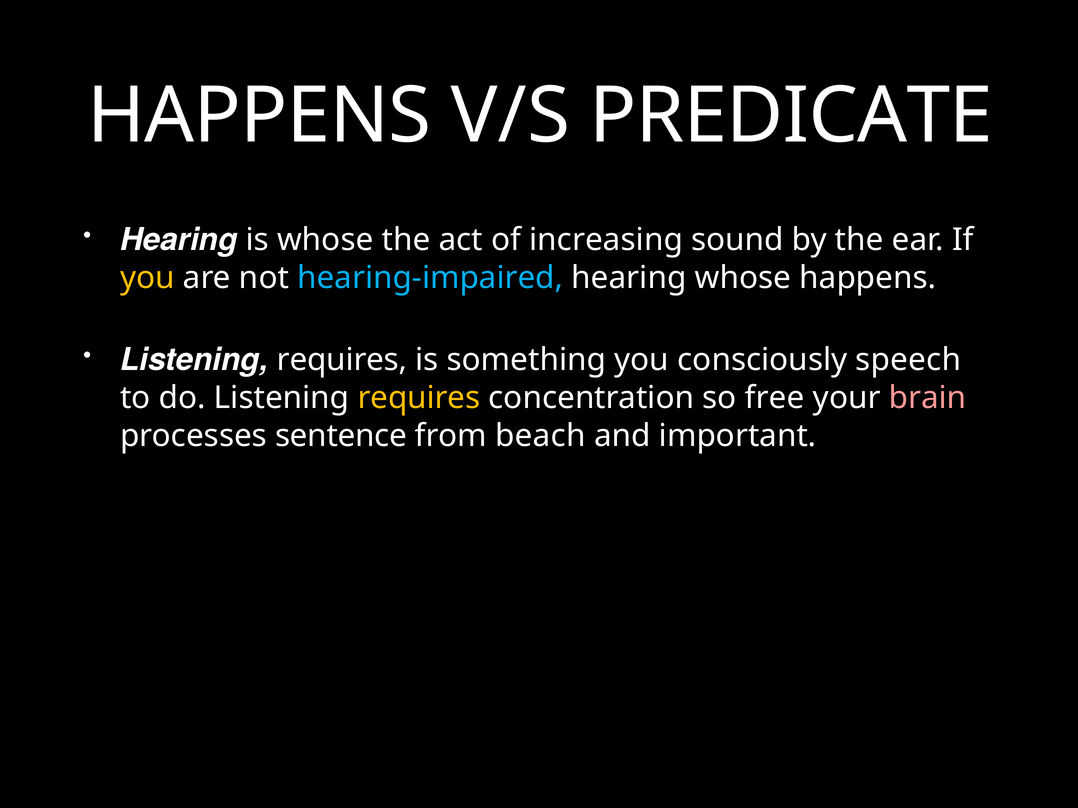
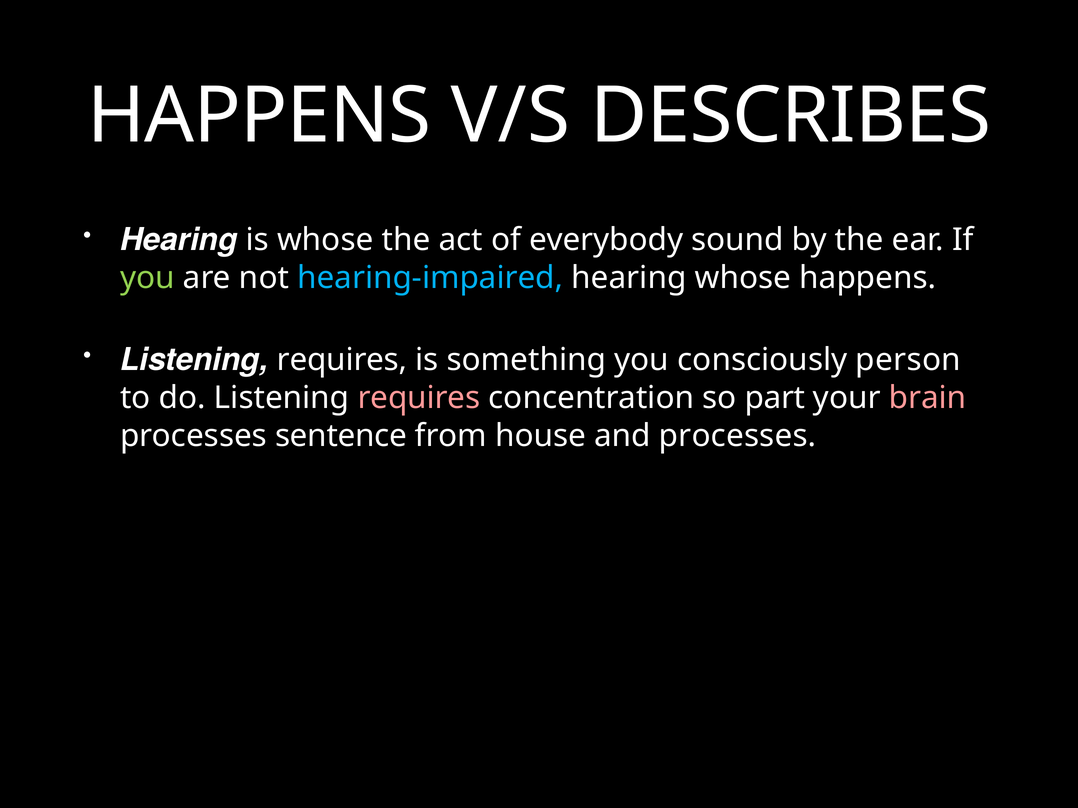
PREDICATE: PREDICATE -> DESCRIBES (791, 116)
increasing: increasing -> everybody (606, 240)
you colour: yellow -> light green (147, 278)
speech: speech -> person (908, 360)
requires colour: yellow -> pink (419, 398)
free: free -> part (775, 398)
beach: beach -> house (540, 436)
and important: important -> processes (738, 436)
